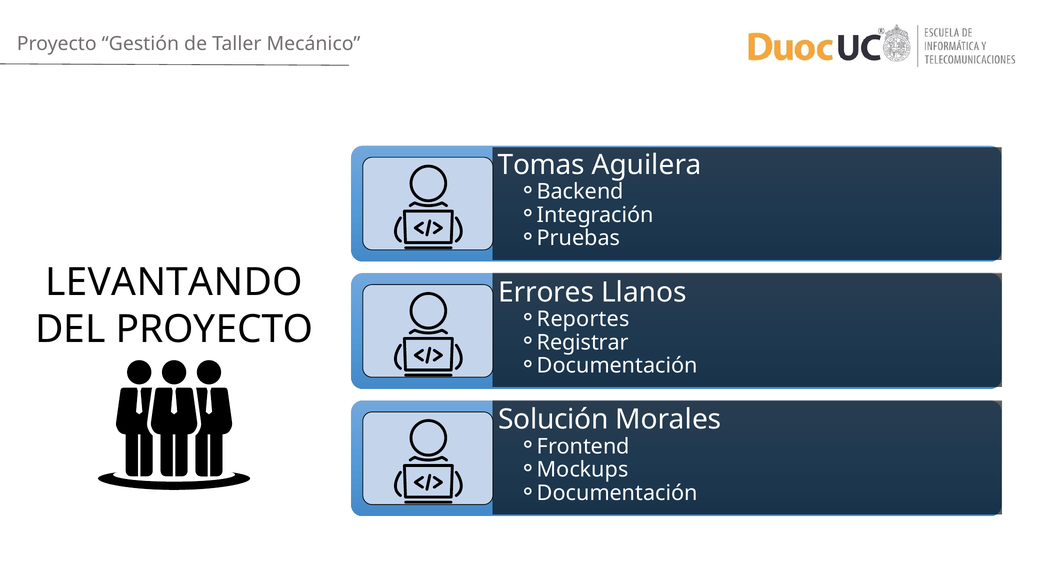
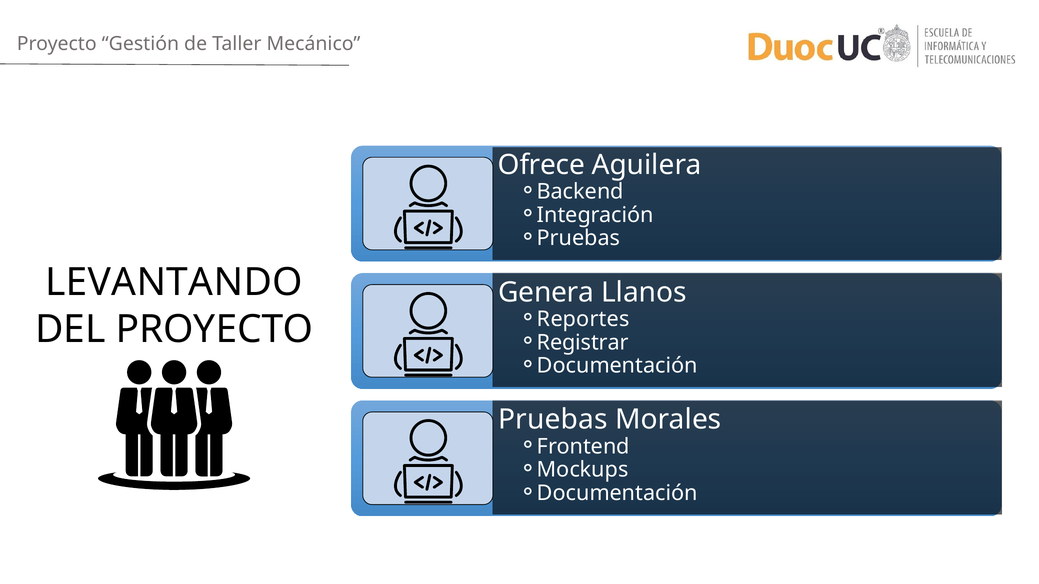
Tomas: Tomas -> Ofrece (541, 165)
Errores: Errores -> Genera (546, 292)
Solución: Solución -> Pruebas (553, 420)
